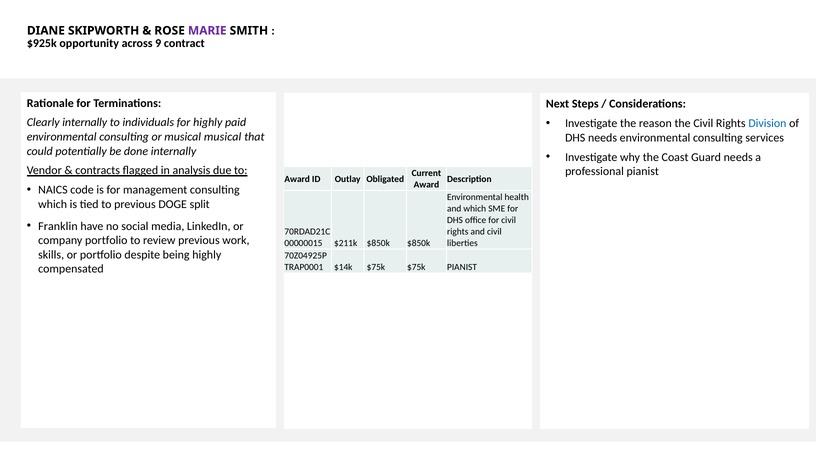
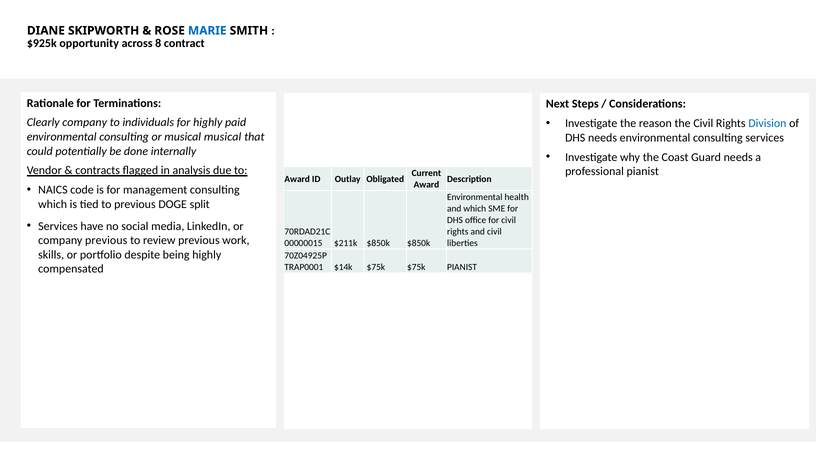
MARIE colour: purple -> blue (207, 31)
9: 9 -> 8 (158, 44)
Clearly internally: internally -> company (85, 123)
Franklin: Franklin -> Services (58, 226)
company portfolio: portfolio -> previous (106, 240)
